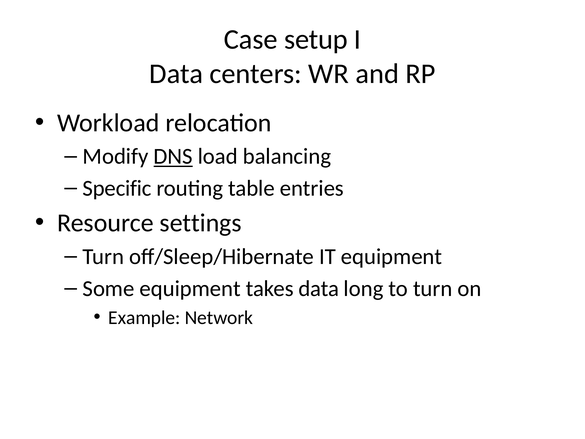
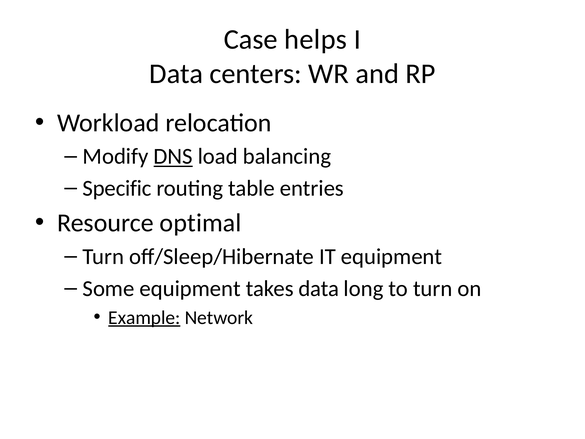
setup: setup -> helps (316, 40)
settings: settings -> optimal (201, 223)
Example underline: none -> present (144, 317)
